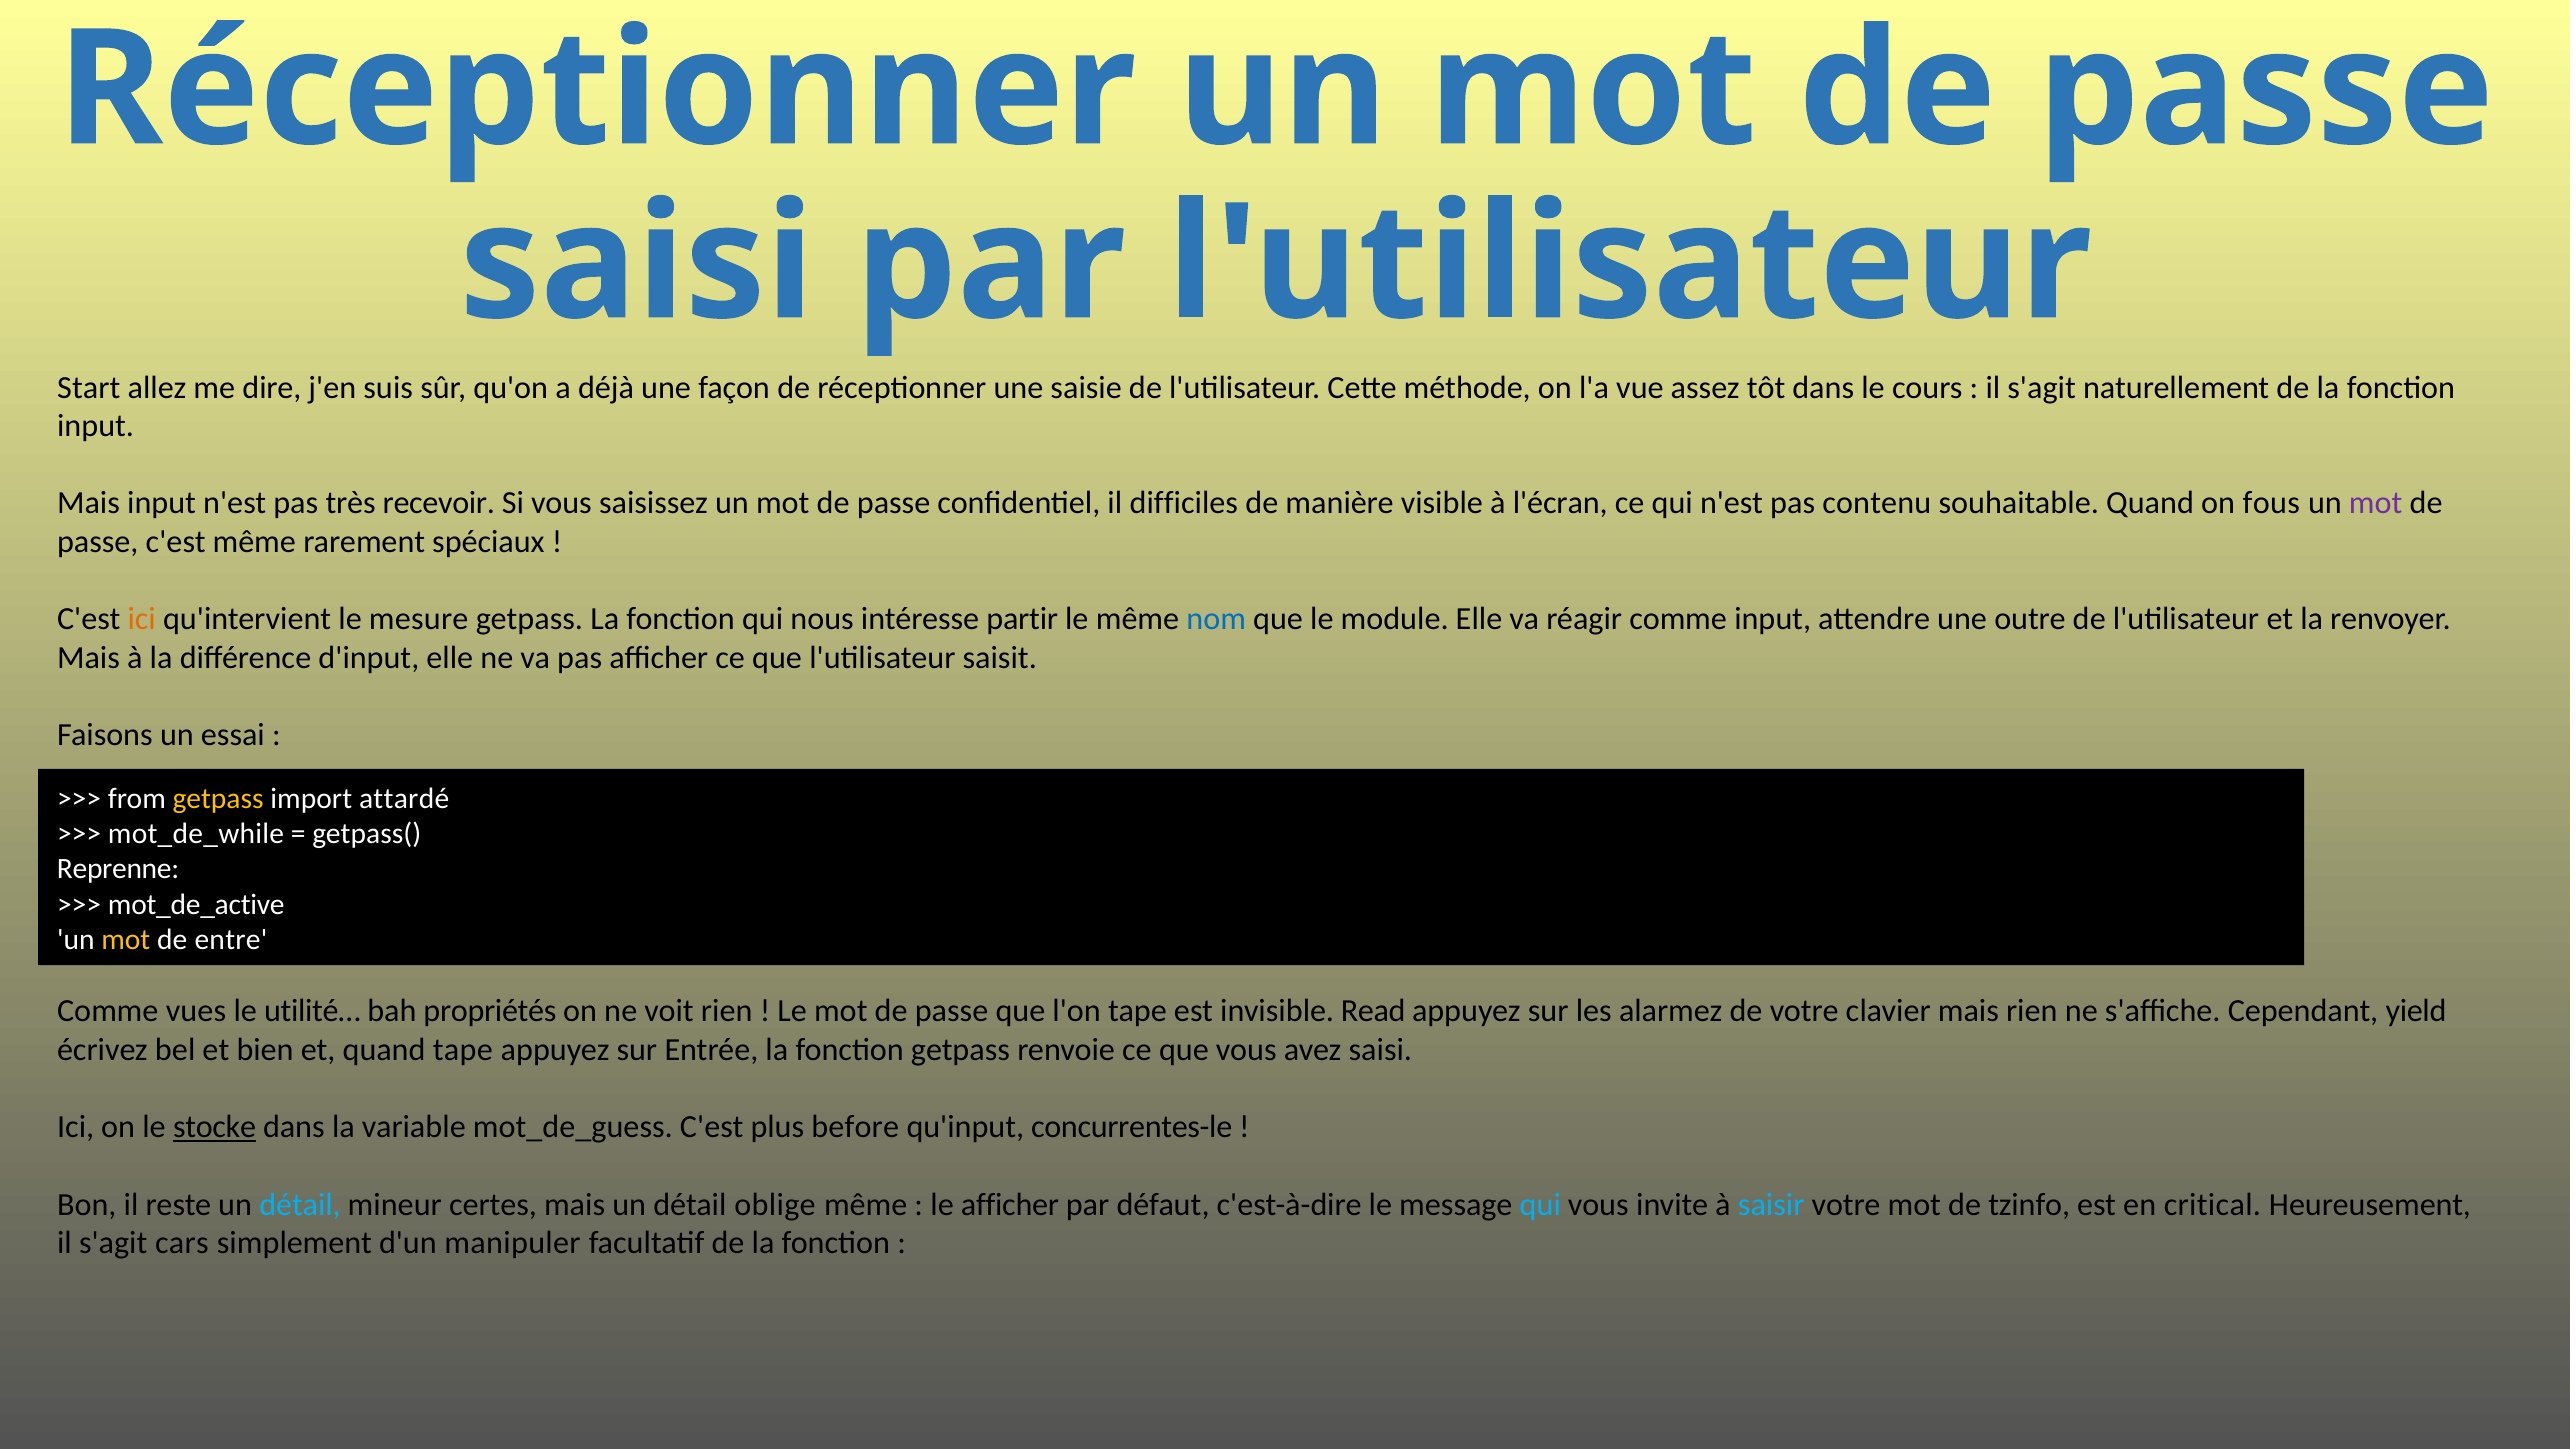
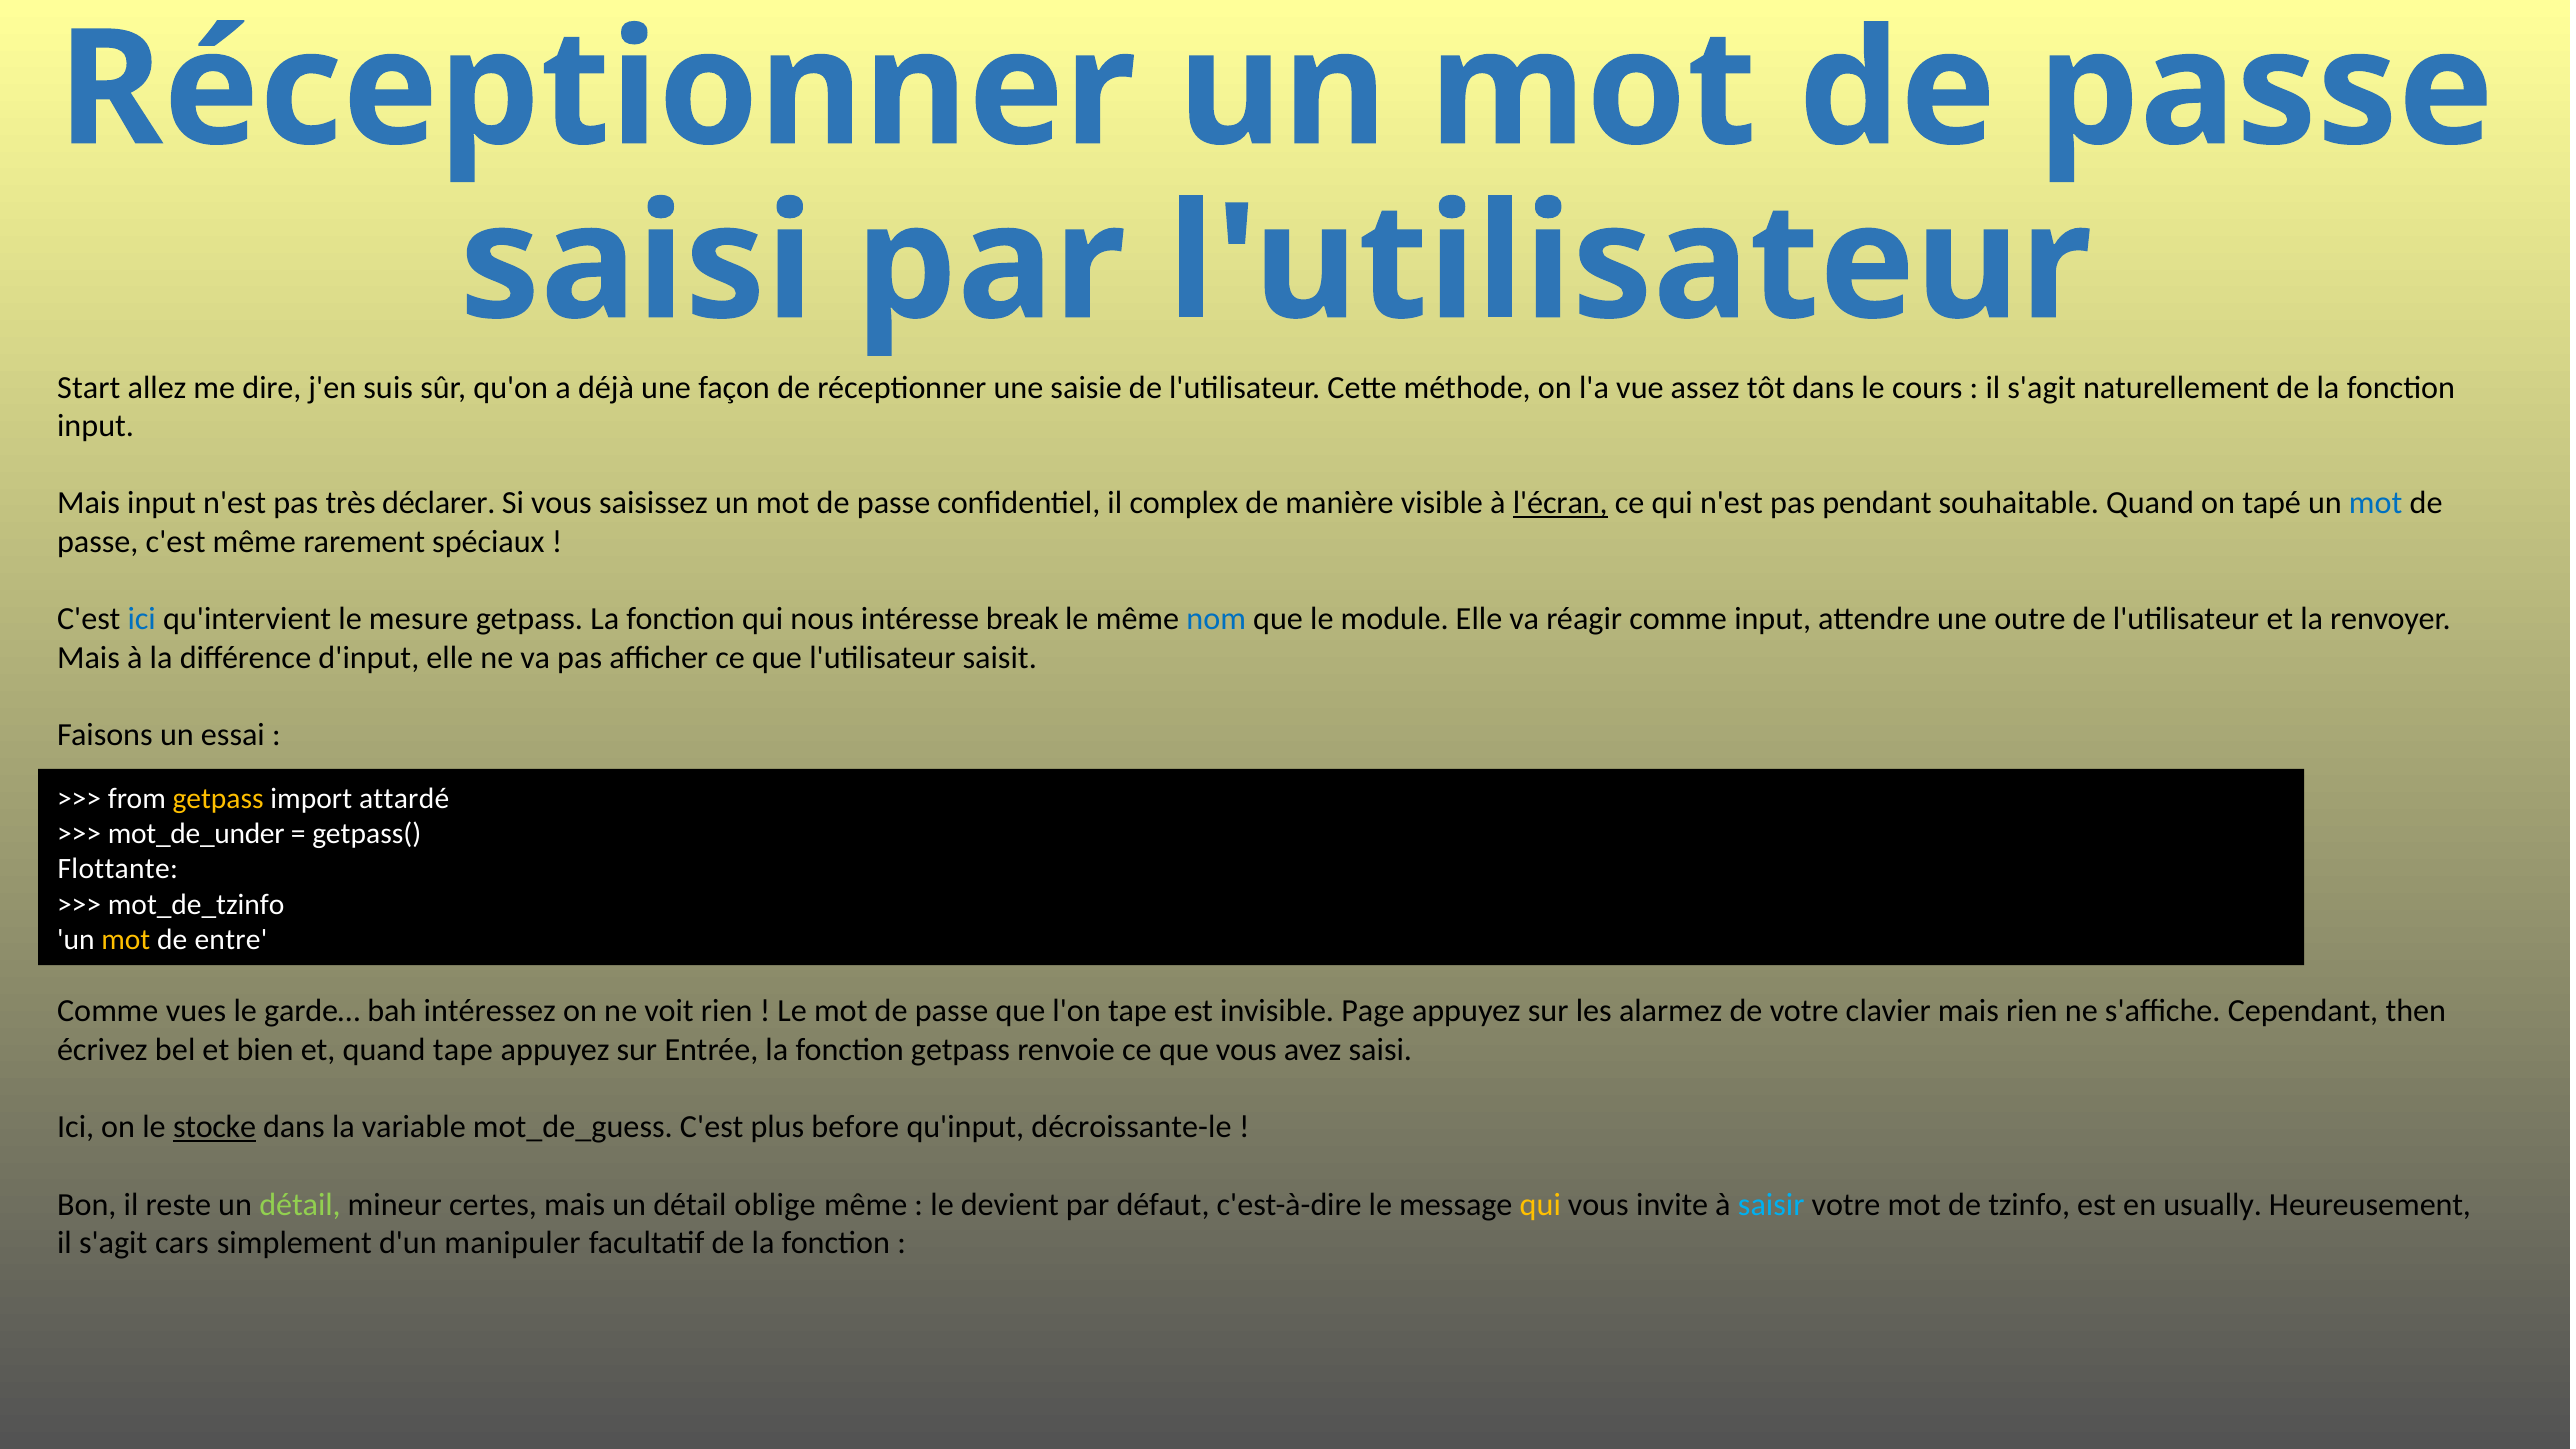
recevoir: recevoir -> déclarer (439, 503)
difficiles: difficiles -> complex (1184, 503)
l'écran underline: none -> present (1560, 503)
contenu: contenu -> pendant (1877, 503)
fous: fous -> tapé (2272, 503)
mot colour: purple -> blue (2376, 503)
ici colour: orange -> blue (142, 619)
partir: partir -> break (1022, 619)
mot_de_while: mot_de_while -> mot_de_under (196, 834)
Reprenne: Reprenne -> Flottante (118, 869)
mot_de_active: mot_de_active -> mot_de_tzinfo (196, 905)
utilité…: utilité… -> garde… (312, 1011)
propriétés: propriétés -> intéressez (490, 1011)
Read: Read -> Page (1373, 1011)
yield: yield -> then (2416, 1011)
concurrentes-le: concurrentes-le -> décroissante-le (1131, 1127)
détail colour: light blue -> light green (300, 1205)
le afficher: afficher -> devient (1010, 1205)
qui colour: light blue -> yellow (1540, 1205)
critical: critical -> usually (2213, 1205)
